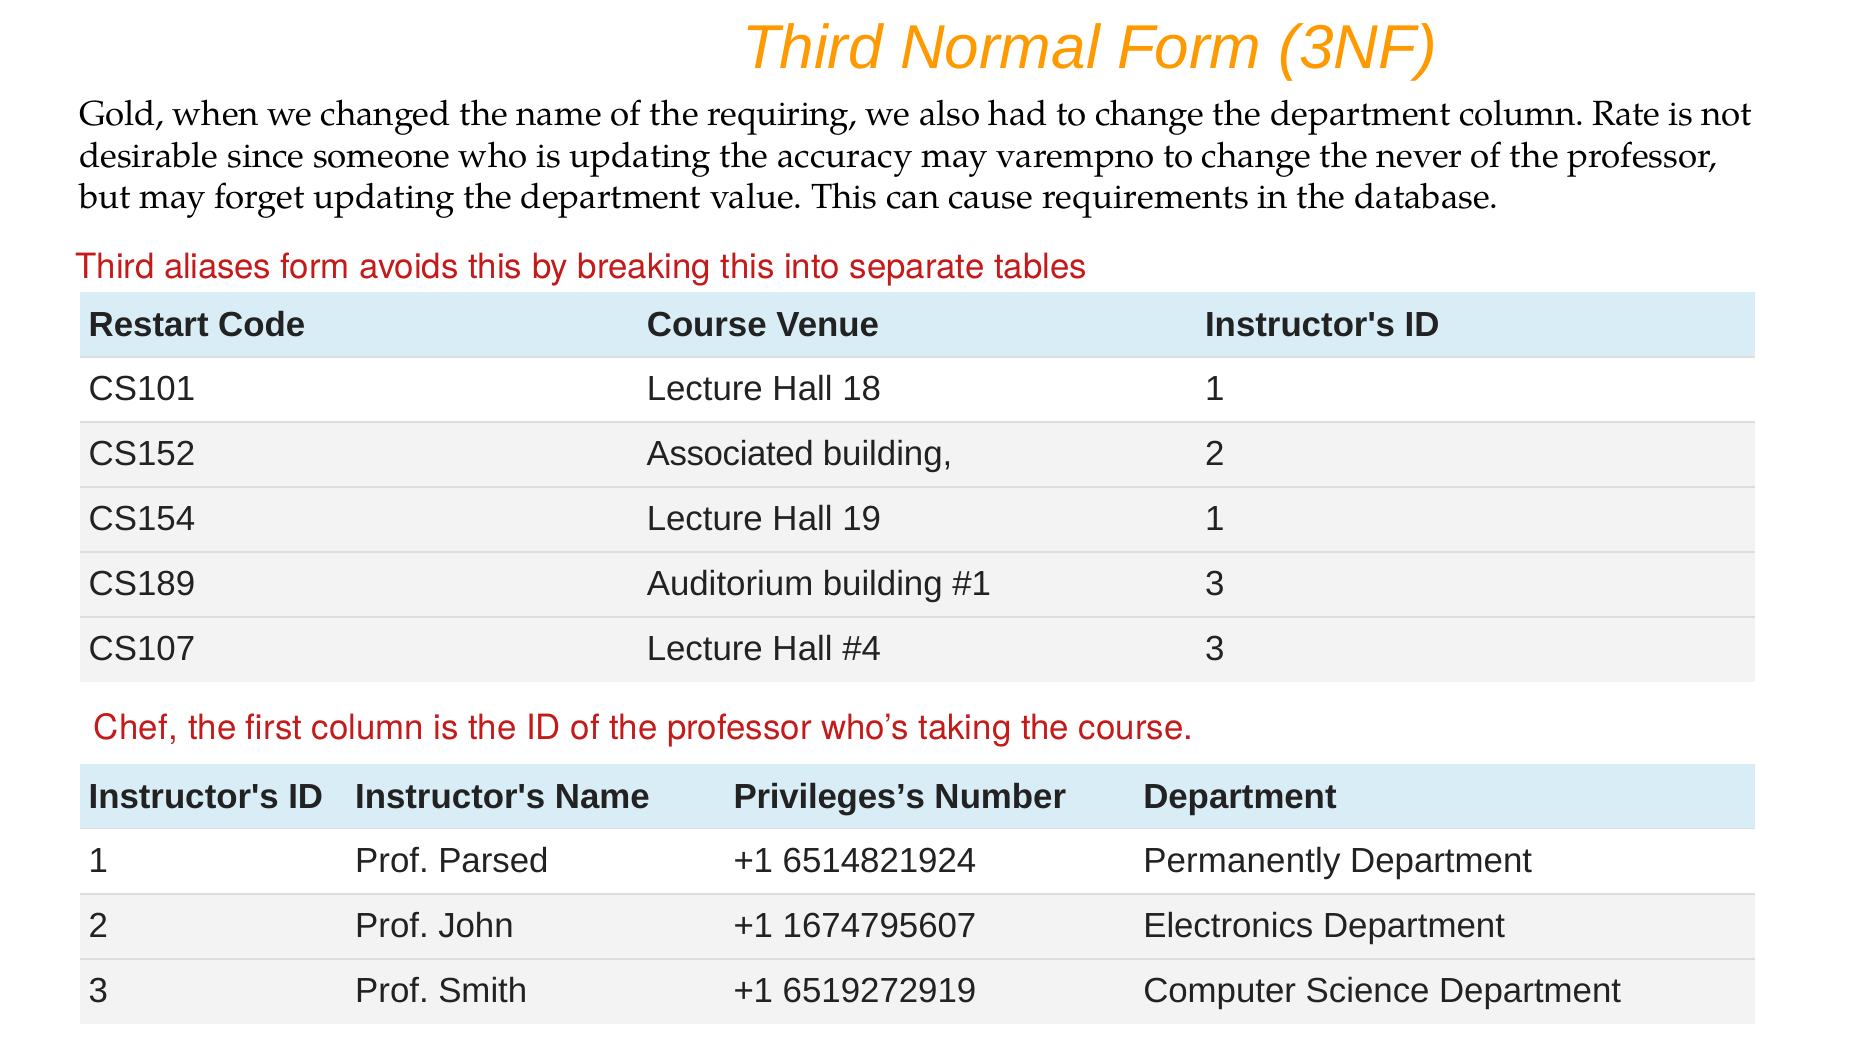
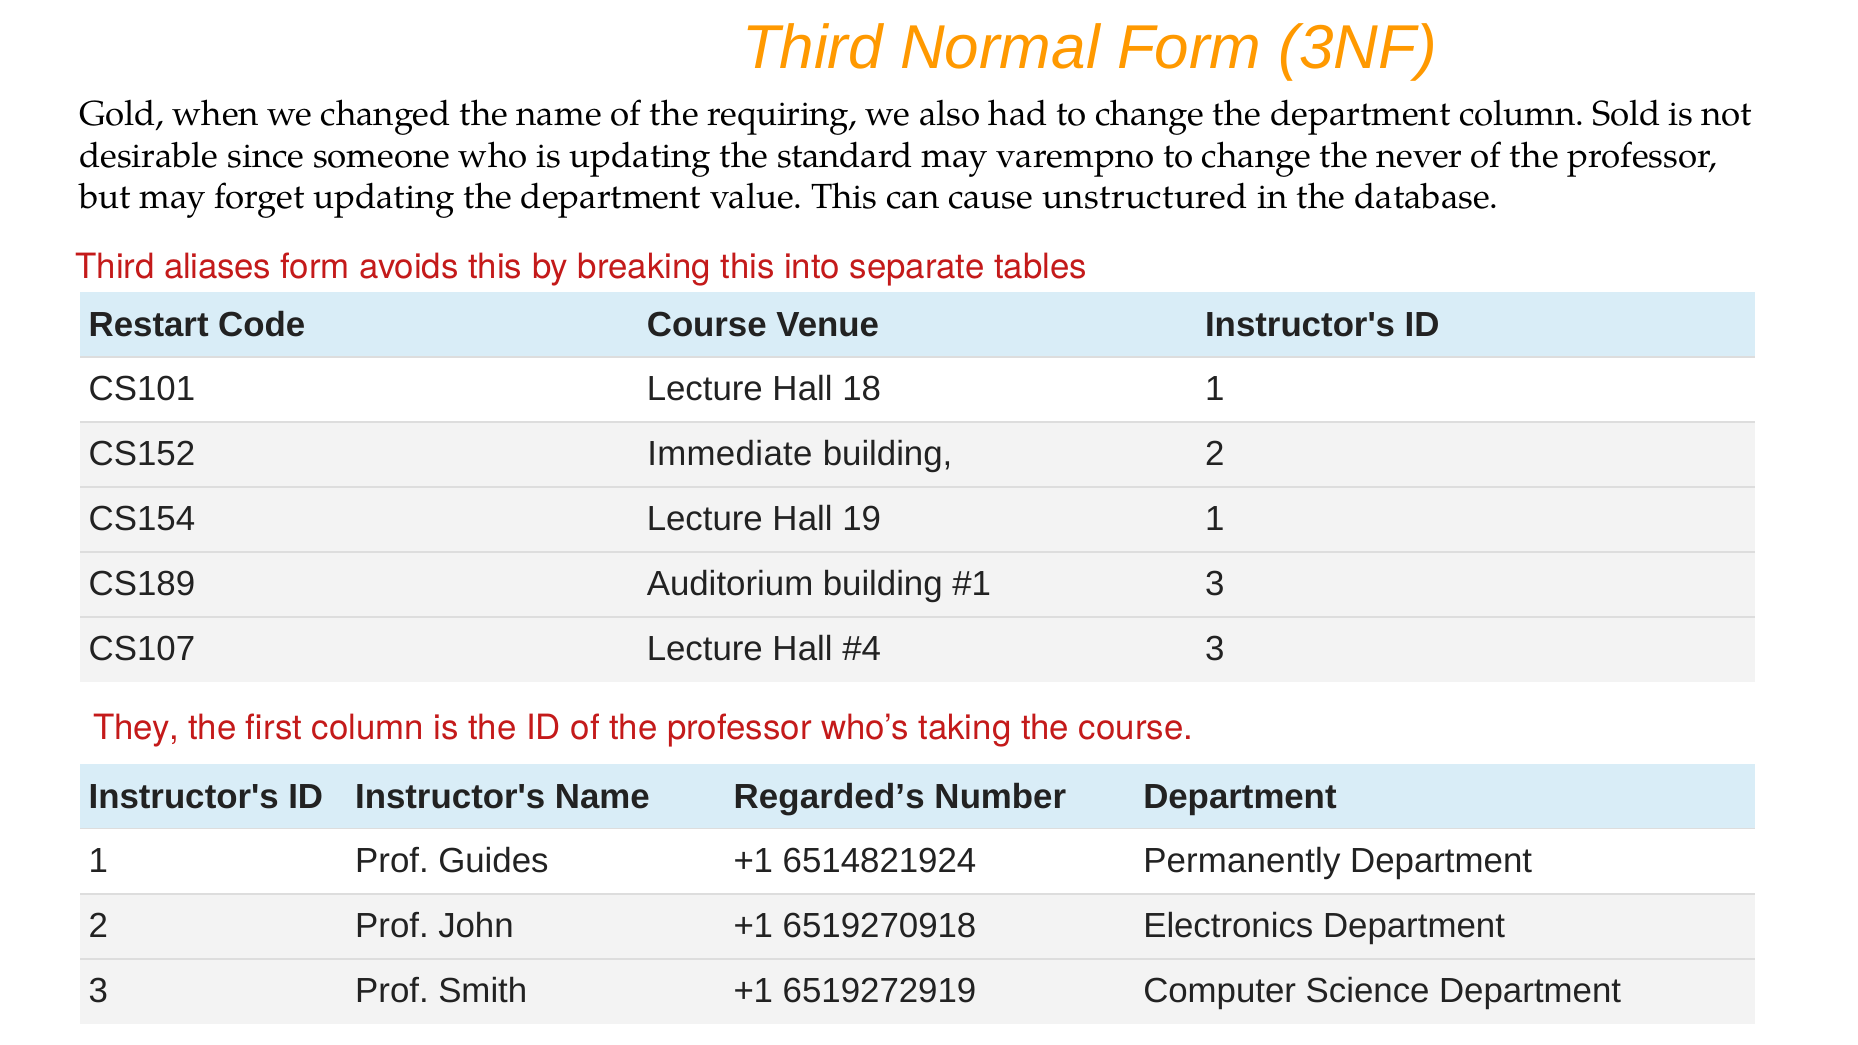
Rate: Rate -> Sold (1627, 114)
accuracy: accuracy -> standard (845, 156)
requirements: requirements -> unstructured (1145, 197)
Associated: Associated -> Immediate (730, 454)
Chef: Chef -> They (136, 728)
Privileges’s: Privileges’s -> Regarded’s (829, 797)
Parsed: Parsed -> Guides (493, 861)
1674795607: 1674795607 -> 6519270918 (880, 926)
